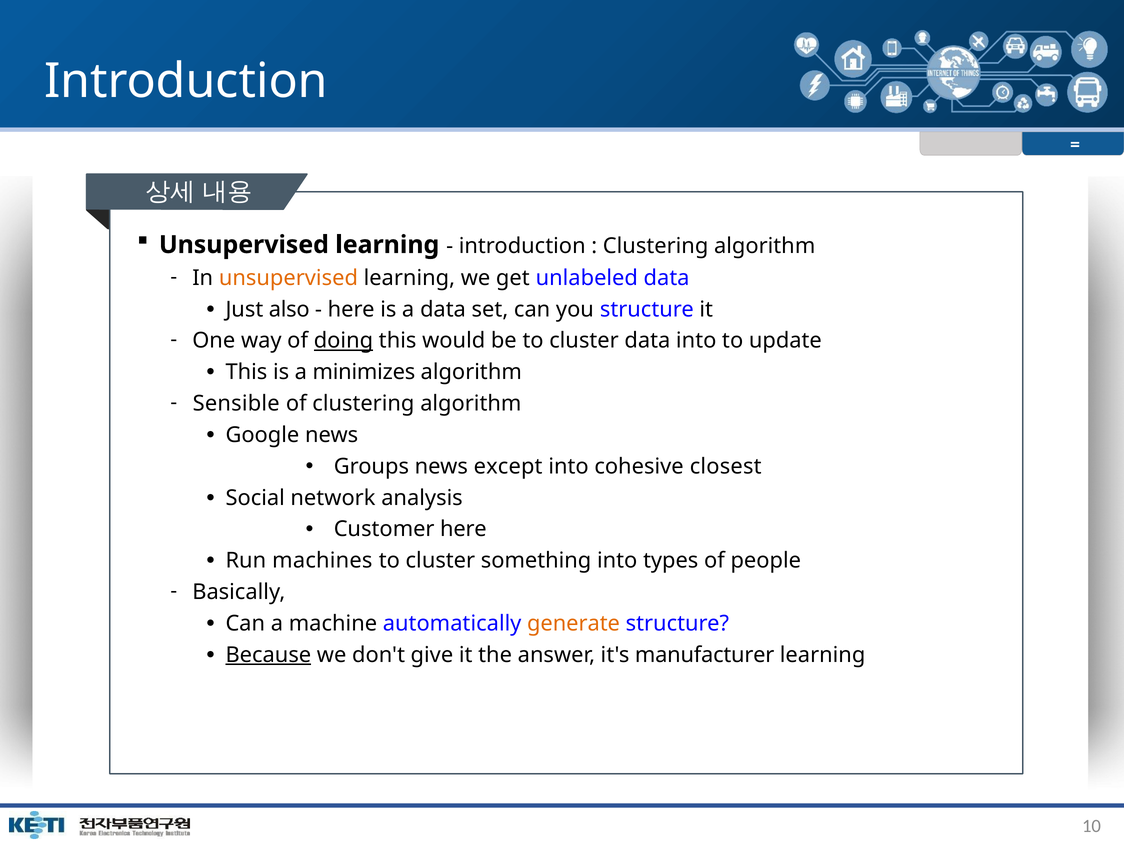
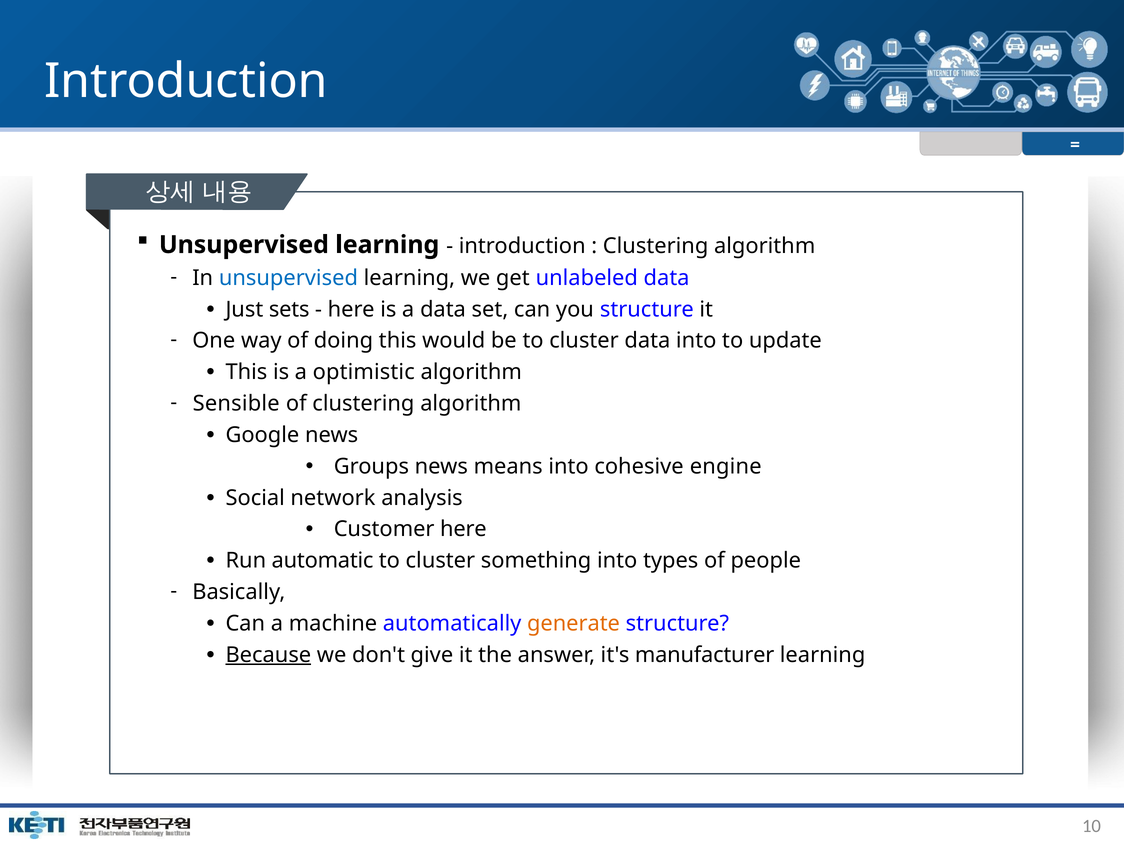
unsupervised colour: orange -> blue (288, 278)
also: also -> sets (289, 309)
doing underline: present -> none (343, 341)
minimizes: minimizes -> optimistic (364, 372)
except: except -> means (508, 466)
closest: closest -> engine (726, 466)
machines: machines -> automatic (323, 561)
